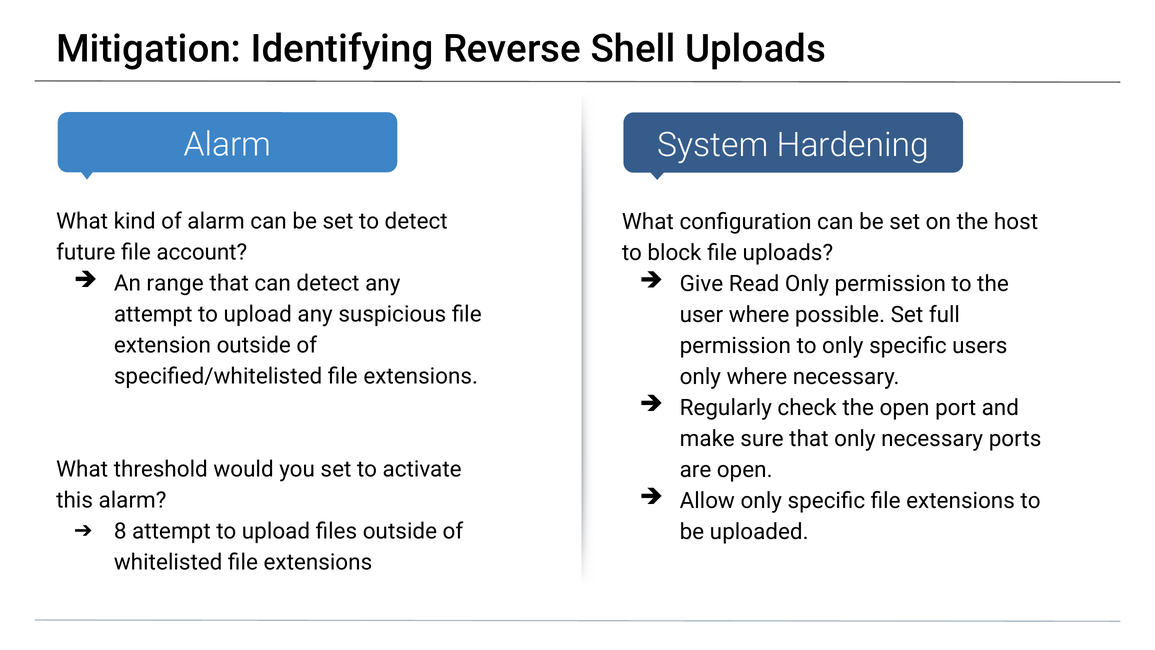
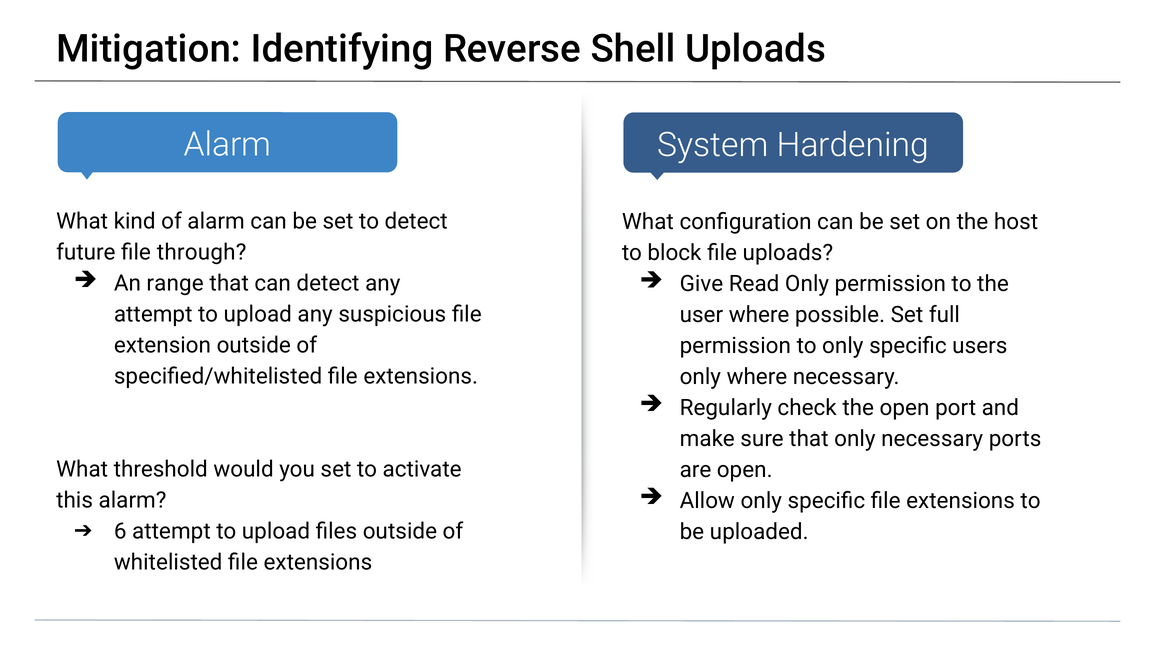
account: account -> through (202, 252)
8: 8 -> 6 (120, 531)
